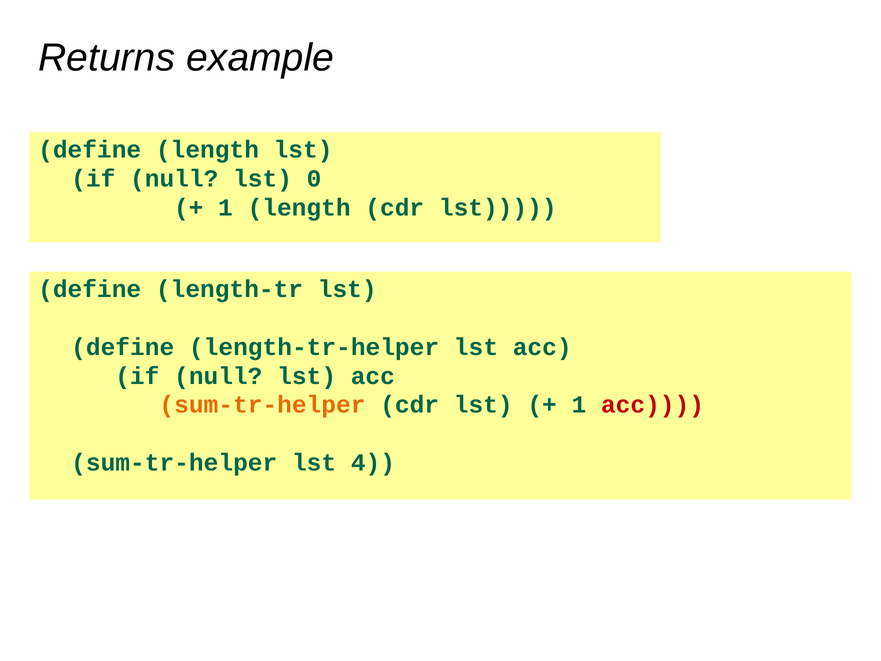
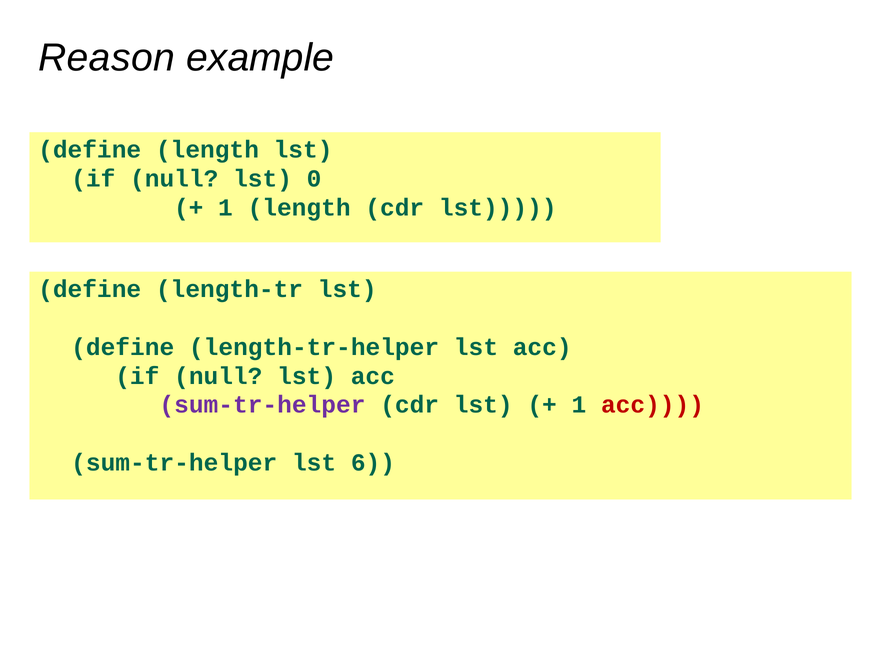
Returns: Returns -> Reason (107, 58)
sum-tr-helper colour: orange -> purple (262, 405)
4: 4 -> 6 (373, 462)
